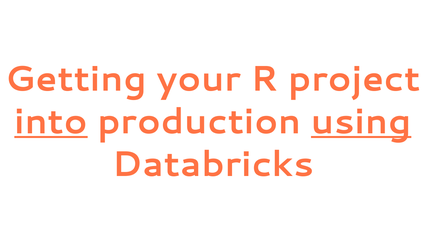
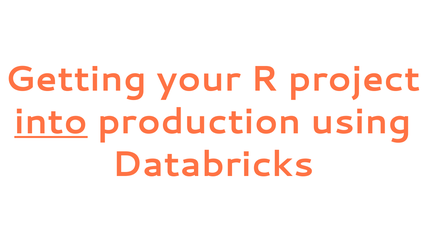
using underline: present -> none (361, 122)
